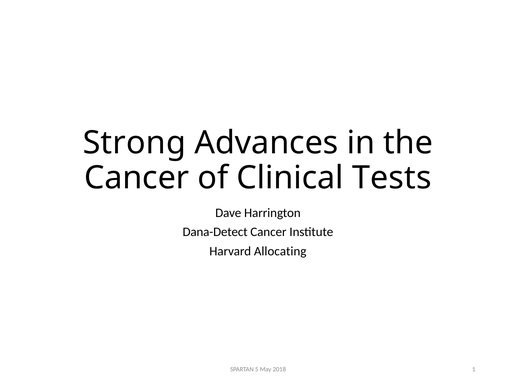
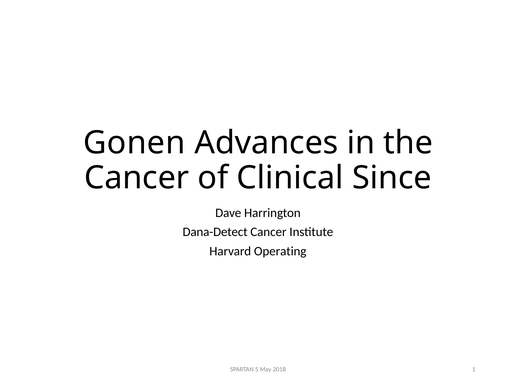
Strong: Strong -> Gonen (134, 143)
Tests: Tests -> Since (392, 178)
Allocating: Allocating -> Operating (280, 251)
